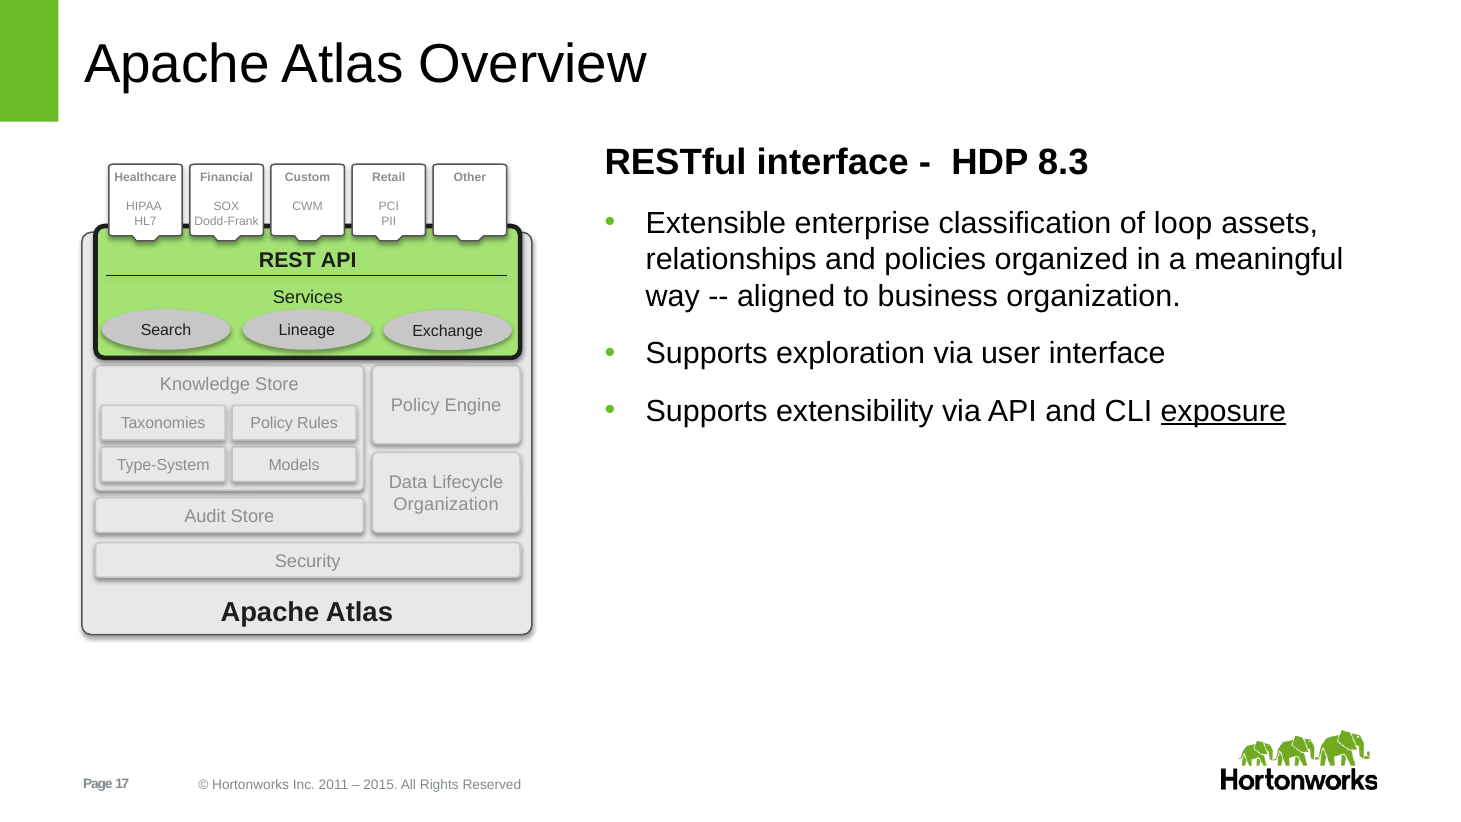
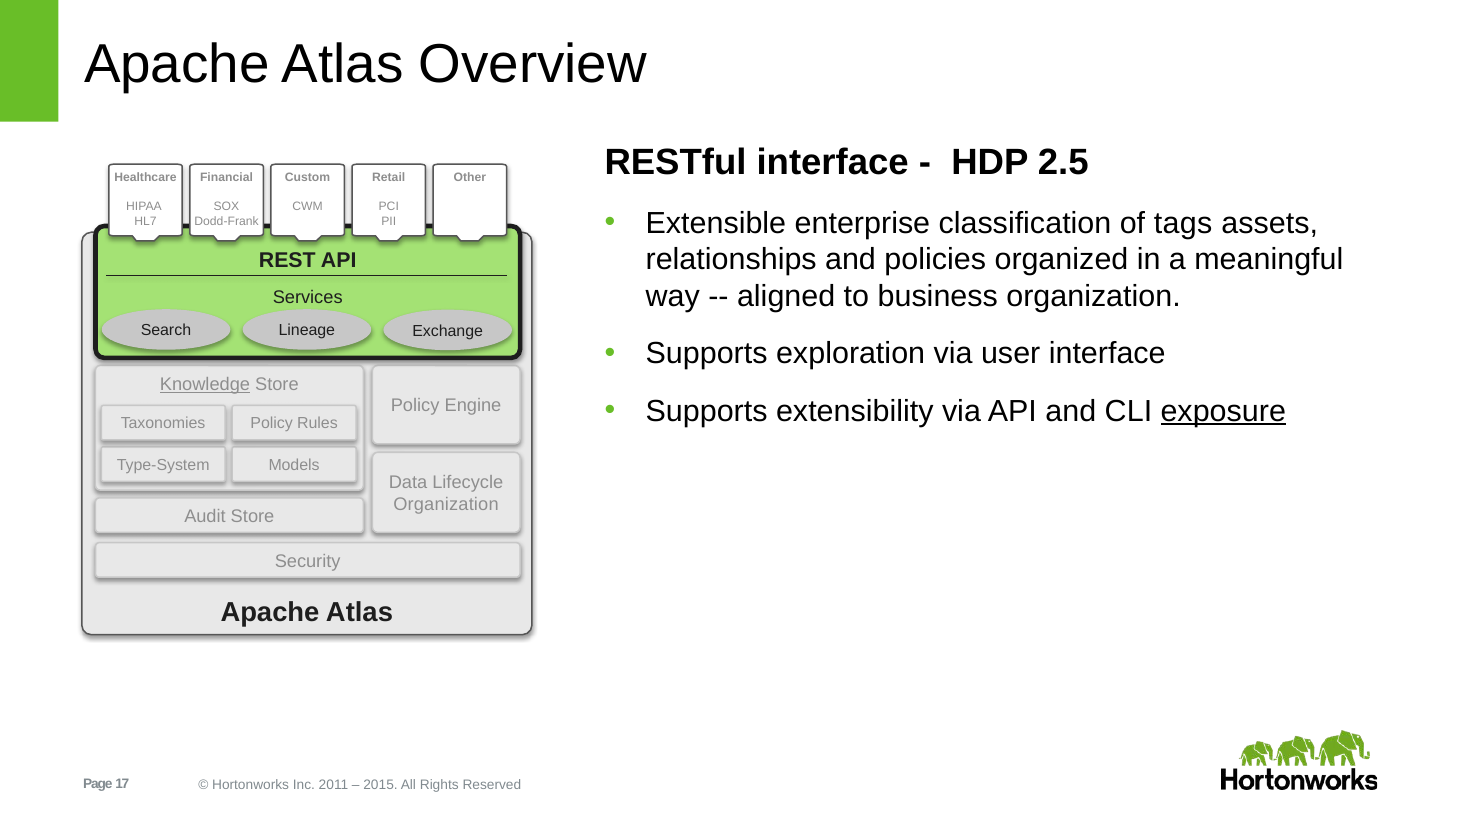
8.3: 8.3 -> 2.5 (1063, 162)
loop: loop -> tags (1183, 223)
Knowledge underline: none -> present (205, 384)
